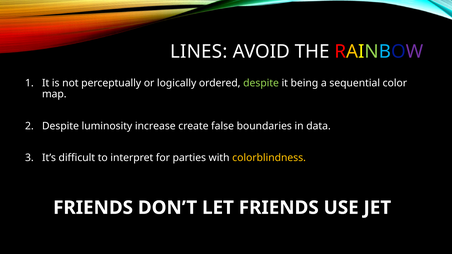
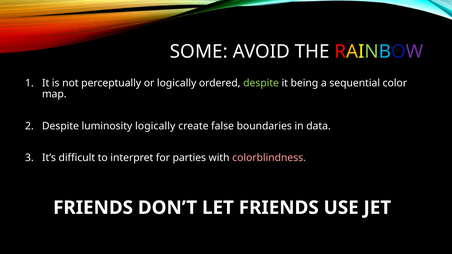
LINES: LINES -> SOME (199, 52)
luminosity increase: increase -> logically (155, 126)
colorblindness colour: yellow -> pink (269, 158)
